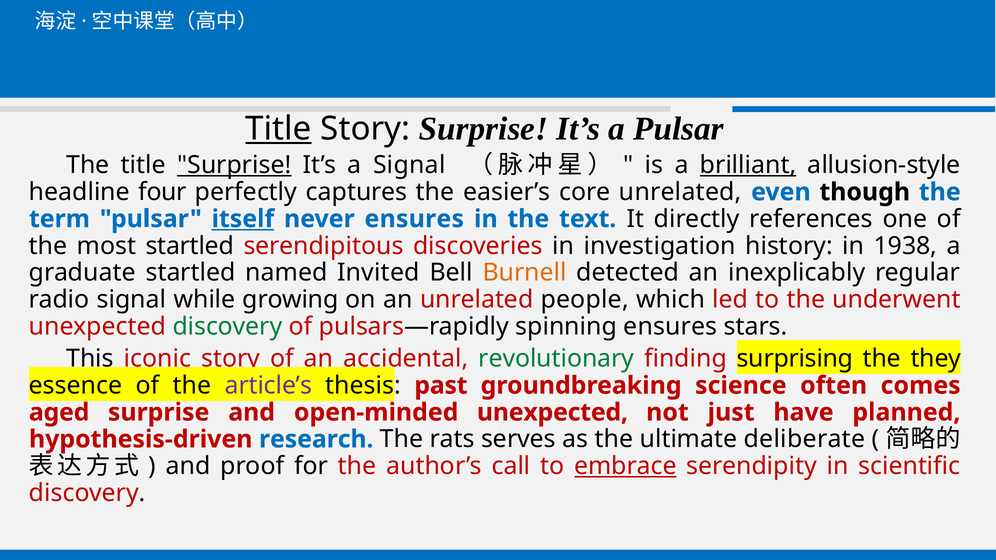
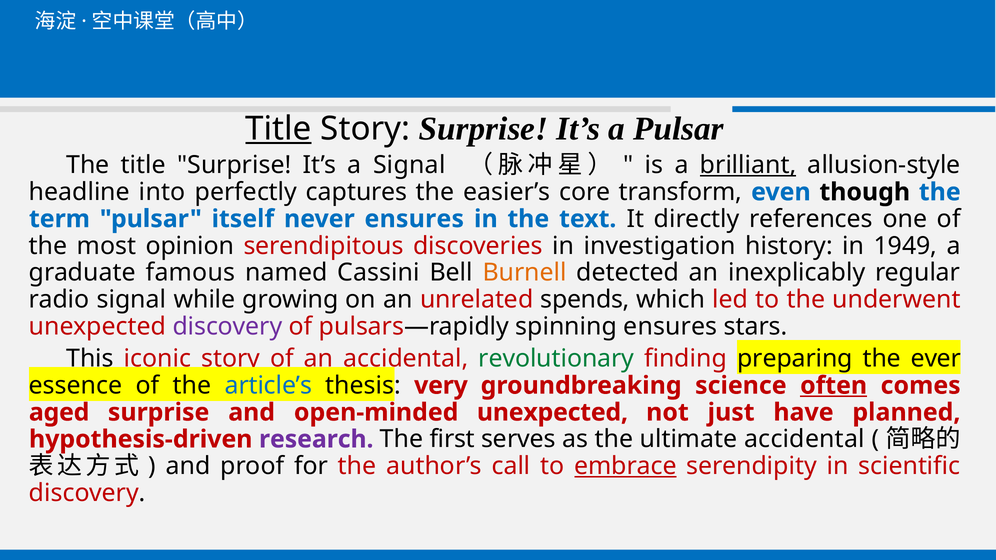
Surprise underline: present -> none (234, 165)
four: four -> into (162, 192)
core unrelated: unrelated -> transform (680, 192)
itself underline: present -> none (243, 219)
most startled: startled -> opinion (190, 246)
1938: 1938 -> 1949 (905, 246)
graduate startled: startled -> famous (190, 273)
Invited: Invited -> Cassini (378, 273)
people: people -> spends (585, 300)
discovery colour: green -> purple (227, 327)
surprising: surprising -> preparing (795, 359)
they: they -> ever (936, 359)
article’s colour: purple -> blue (268, 386)
past: past -> very (441, 386)
often underline: none -> present (834, 386)
research colour: blue -> purple (316, 439)
rats: rats -> first (452, 439)
ultimate deliberate: deliberate -> accidental (804, 439)
